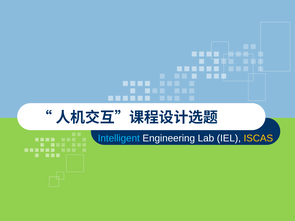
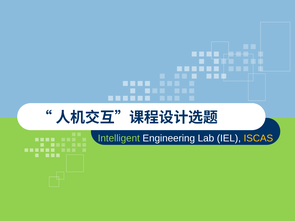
Intelligent colour: light blue -> light green (119, 138)
